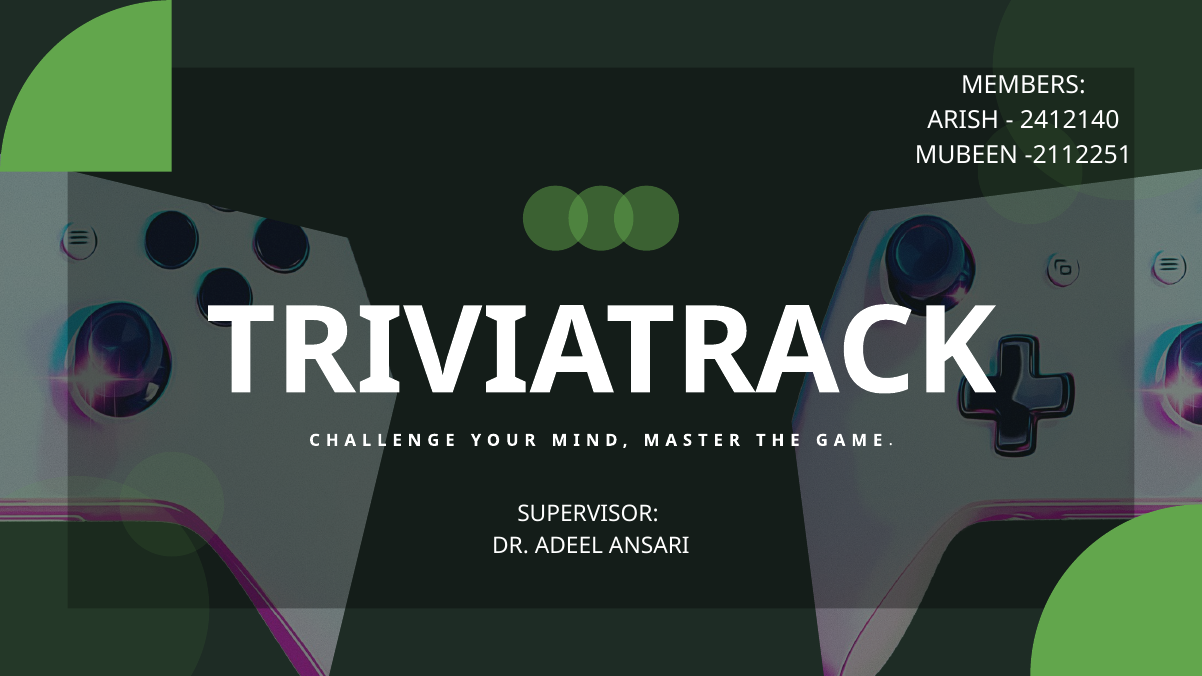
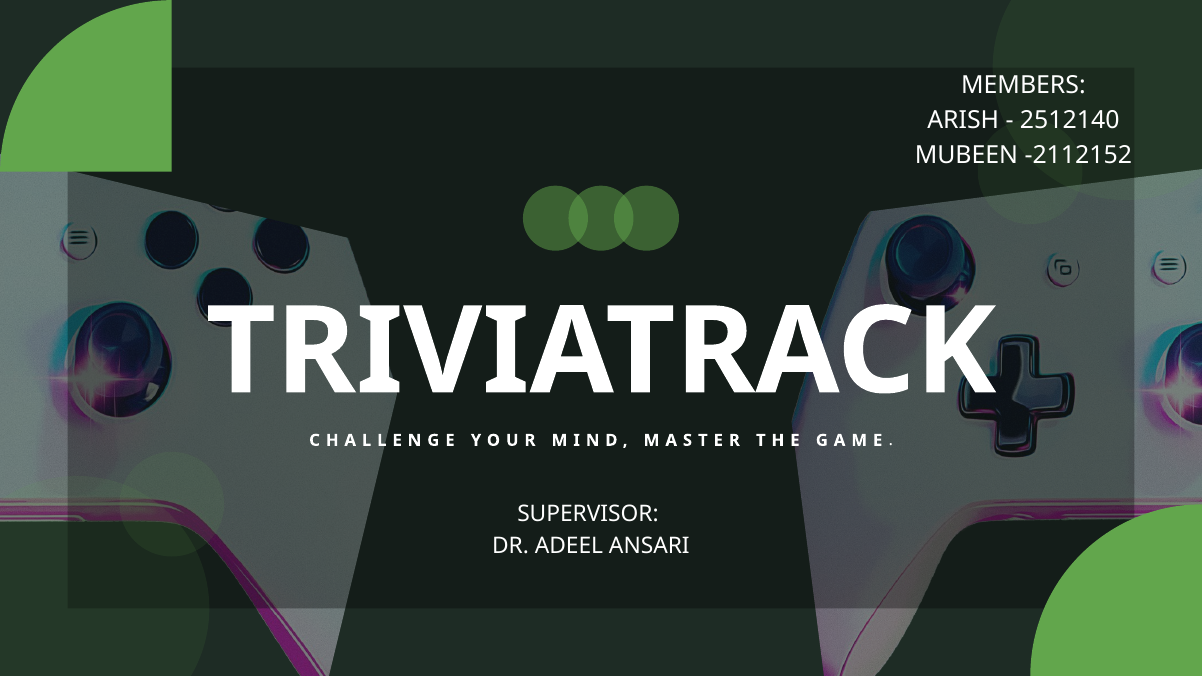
2412140: 2412140 -> 2512140 (1070, 120)
-2112251: -2112251 -> -2112152 (1078, 155)
